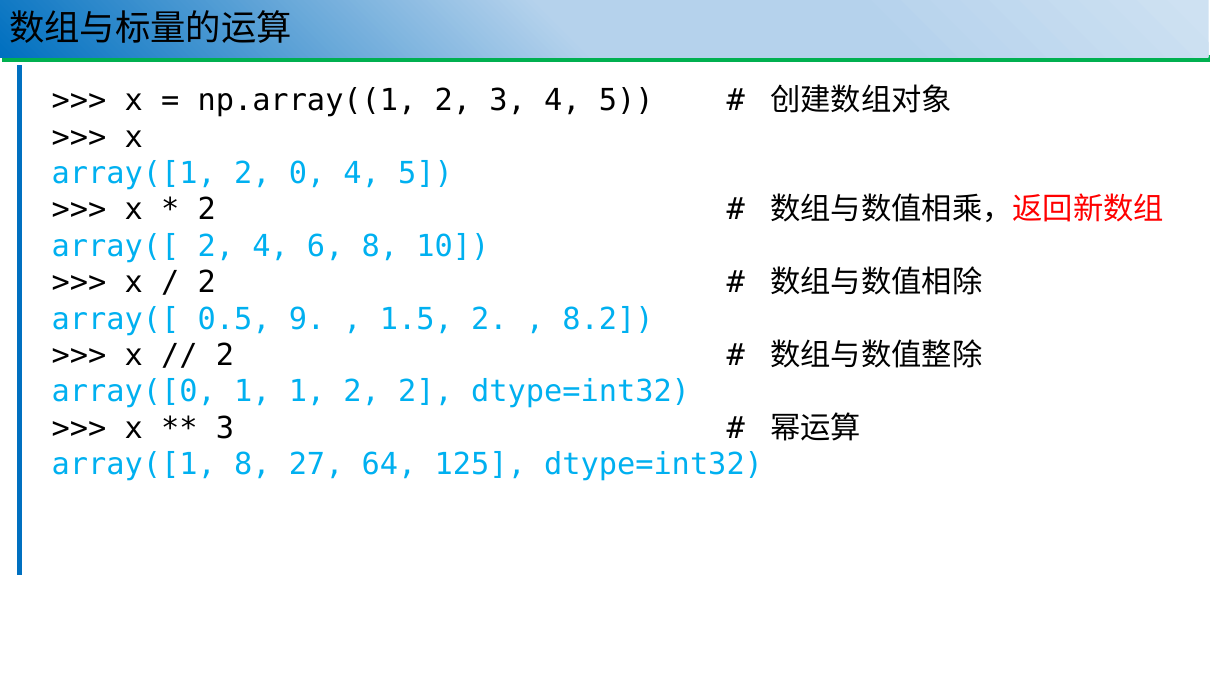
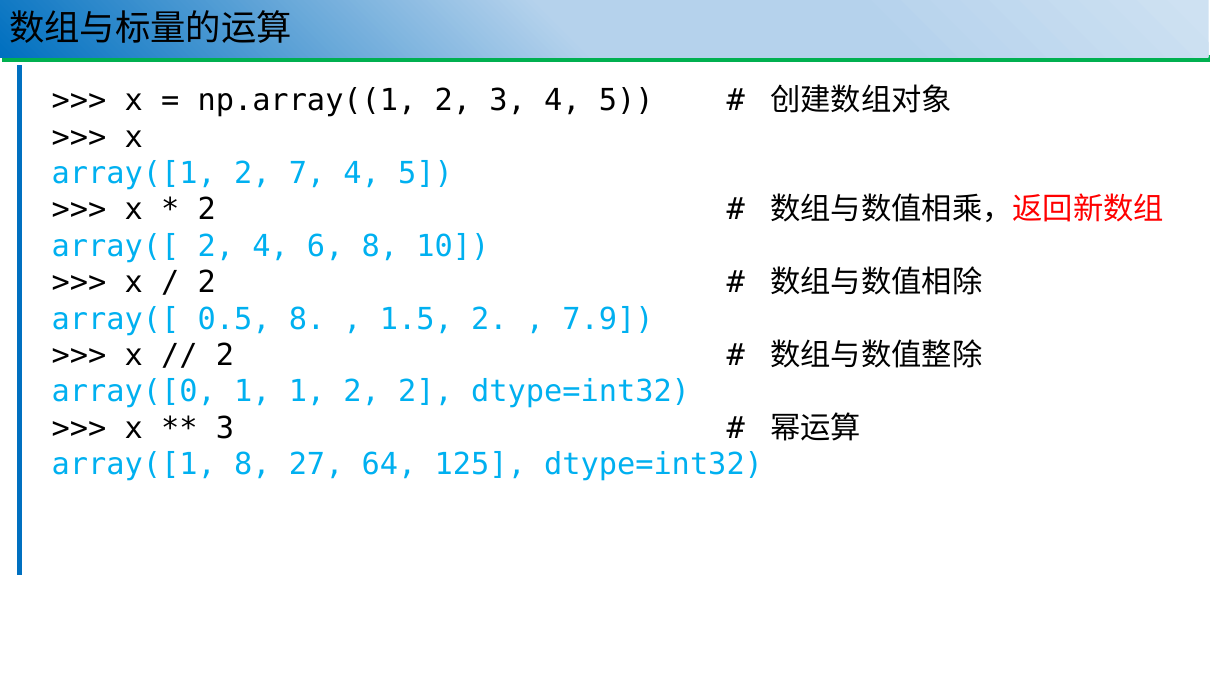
0: 0 -> 7 (307, 173)
0.5 9: 9 -> 8 (307, 319)
8.2: 8.2 -> 7.9 (608, 319)
